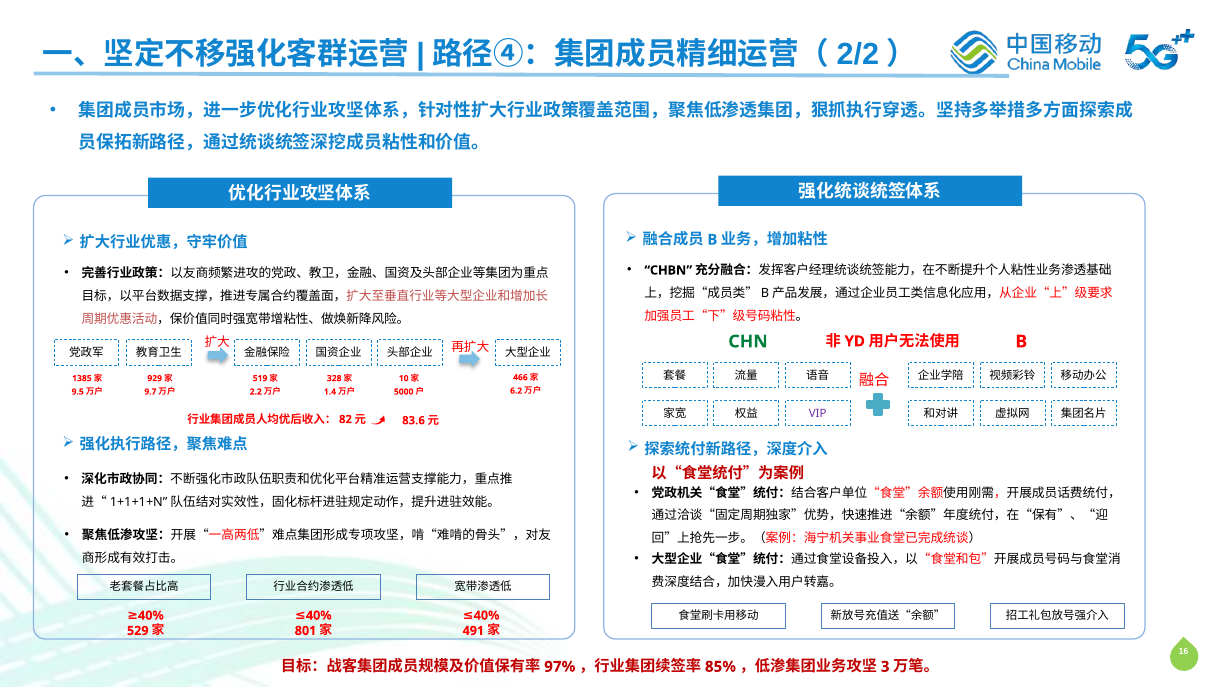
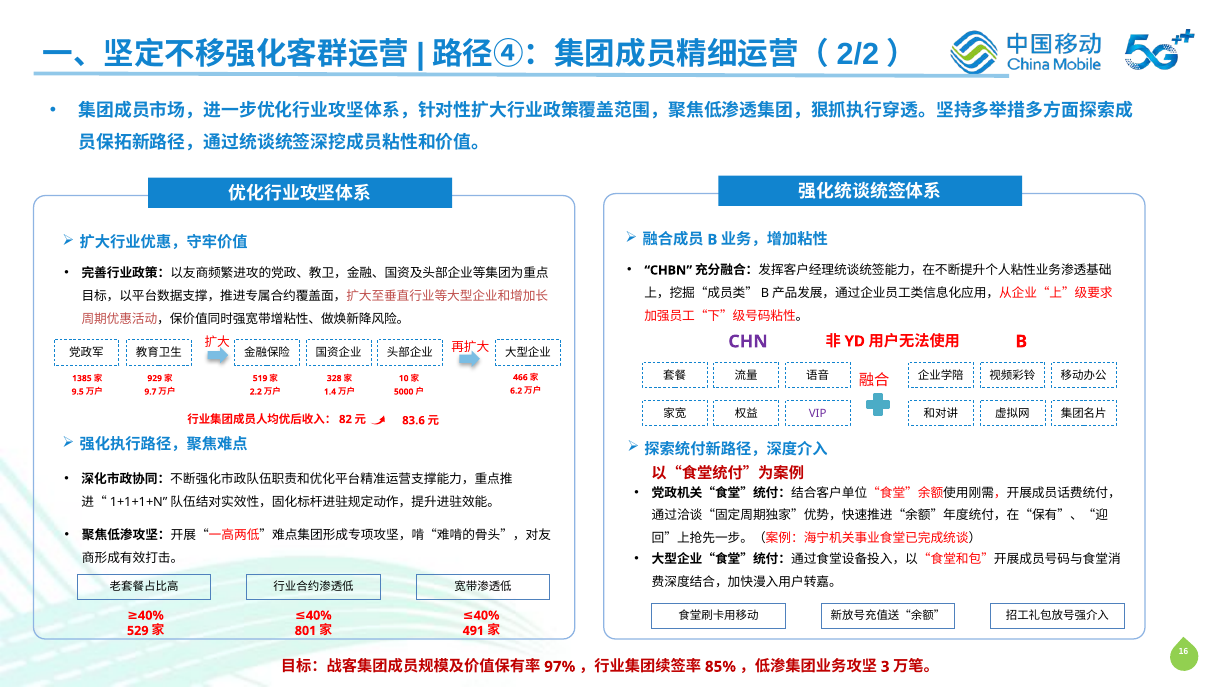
CHN colour: green -> purple (748, 342)
